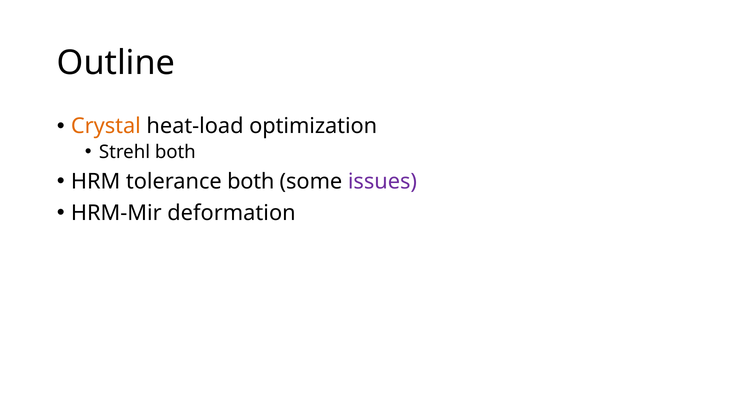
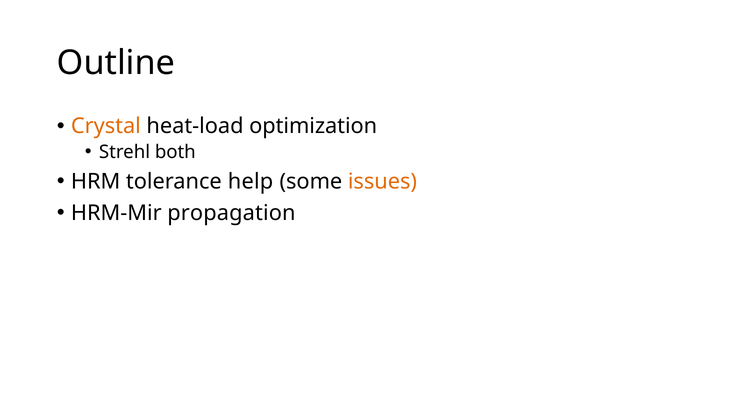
tolerance both: both -> help (251, 182)
issues colour: purple -> orange (382, 182)
deformation: deformation -> propagation (231, 213)
